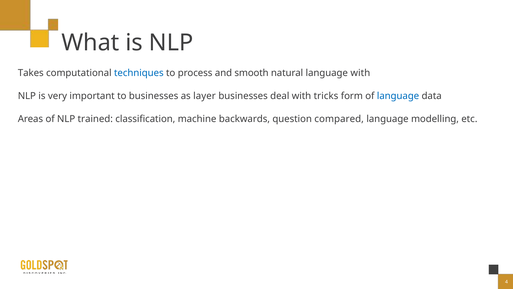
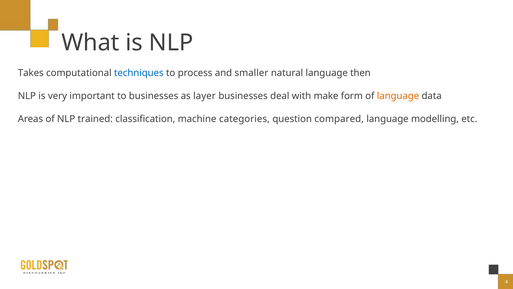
smooth: smooth -> smaller (251, 73)
language with: with -> then (360, 73)
tricks: tricks -> make (326, 96)
language colour: blue -> orange (398, 96)
backwards: backwards -> categories (244, 119)
